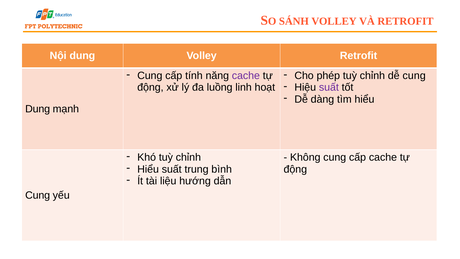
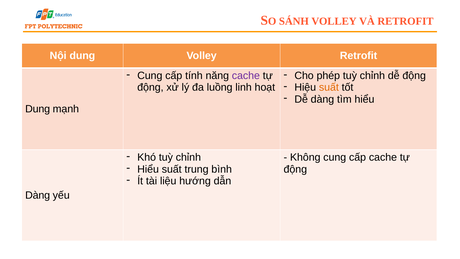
dễ cung: cung -> động (414, 76)
suất colour: purple -> orange (329, 87)
Cung: Cung -> Dàng (38, 195)
